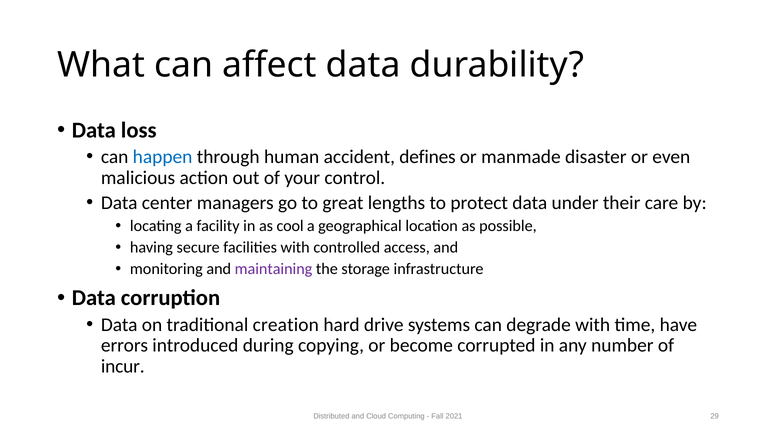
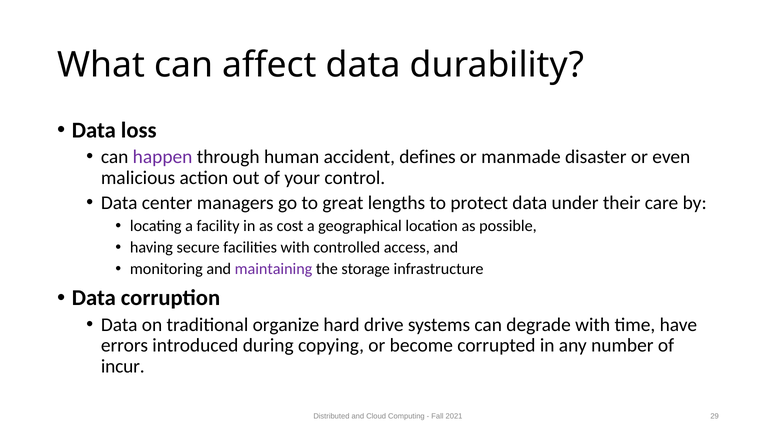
happen colour: blue -> purple (163, 157)
cool: cool -> cost (290, 226)
creation: creation -> organize (286, 325)
